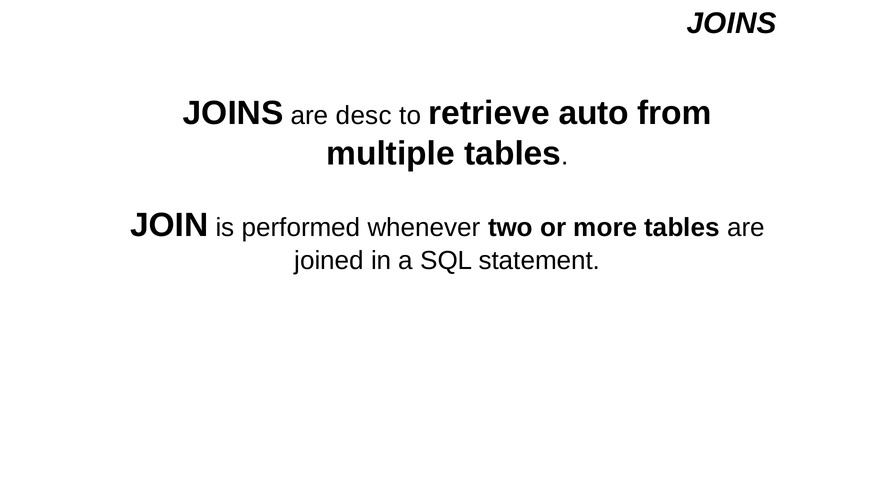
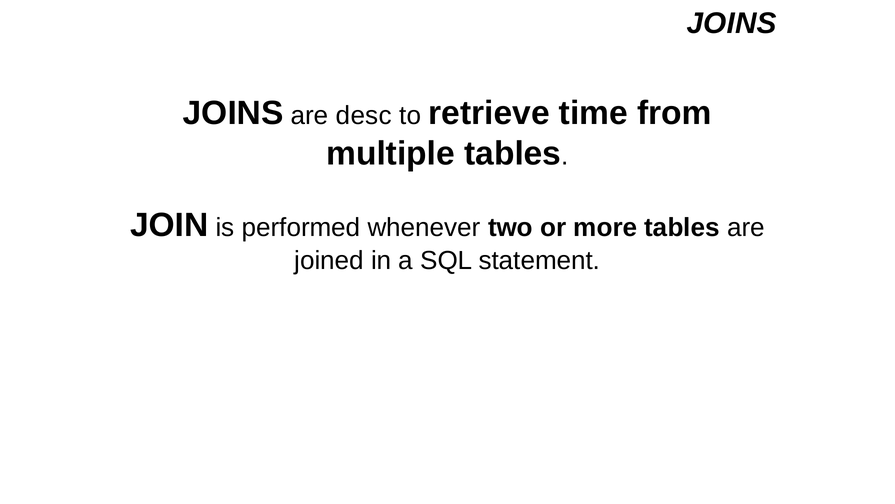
auto: auto -> time (593, 113)
